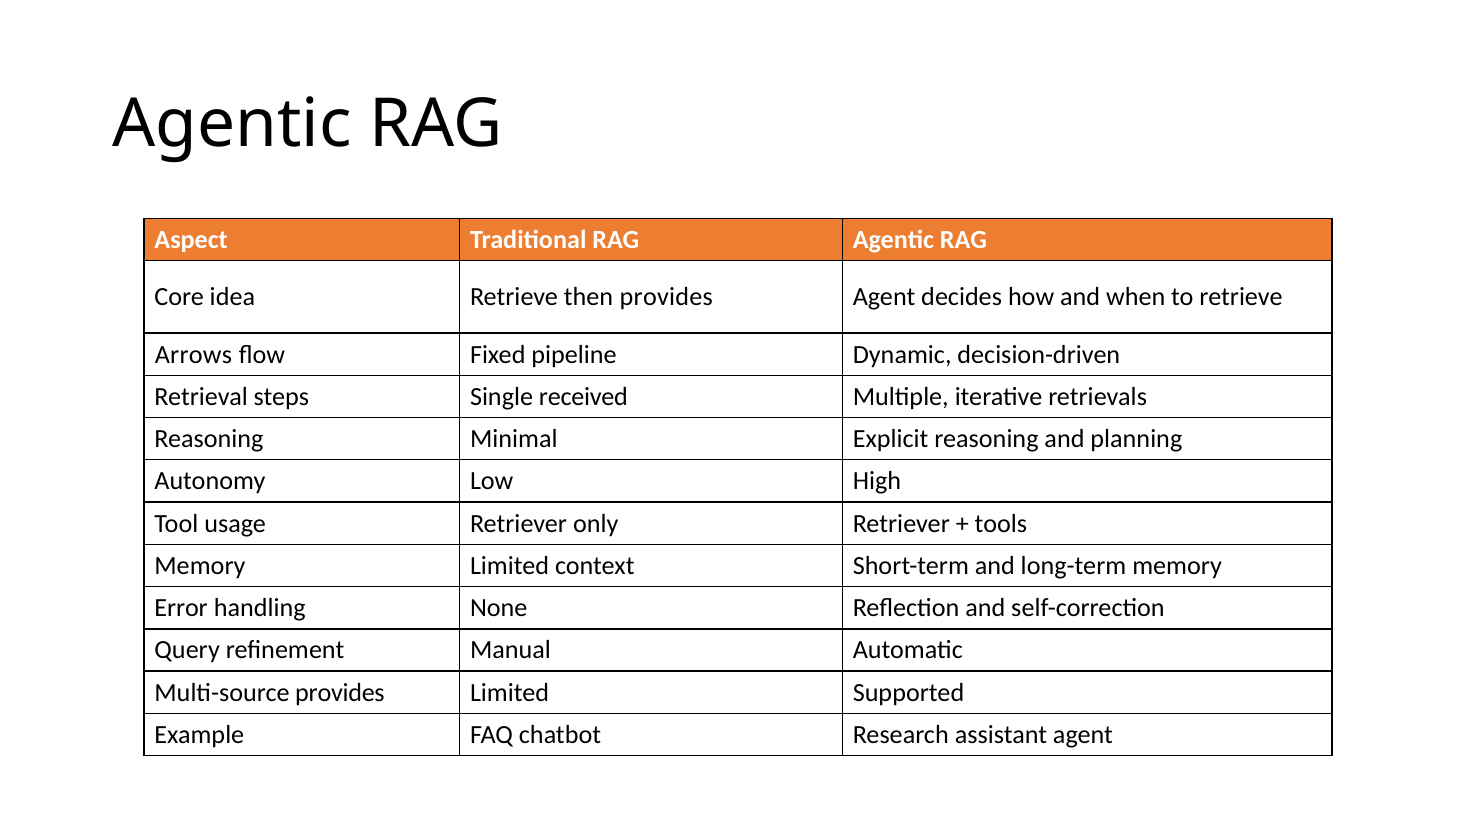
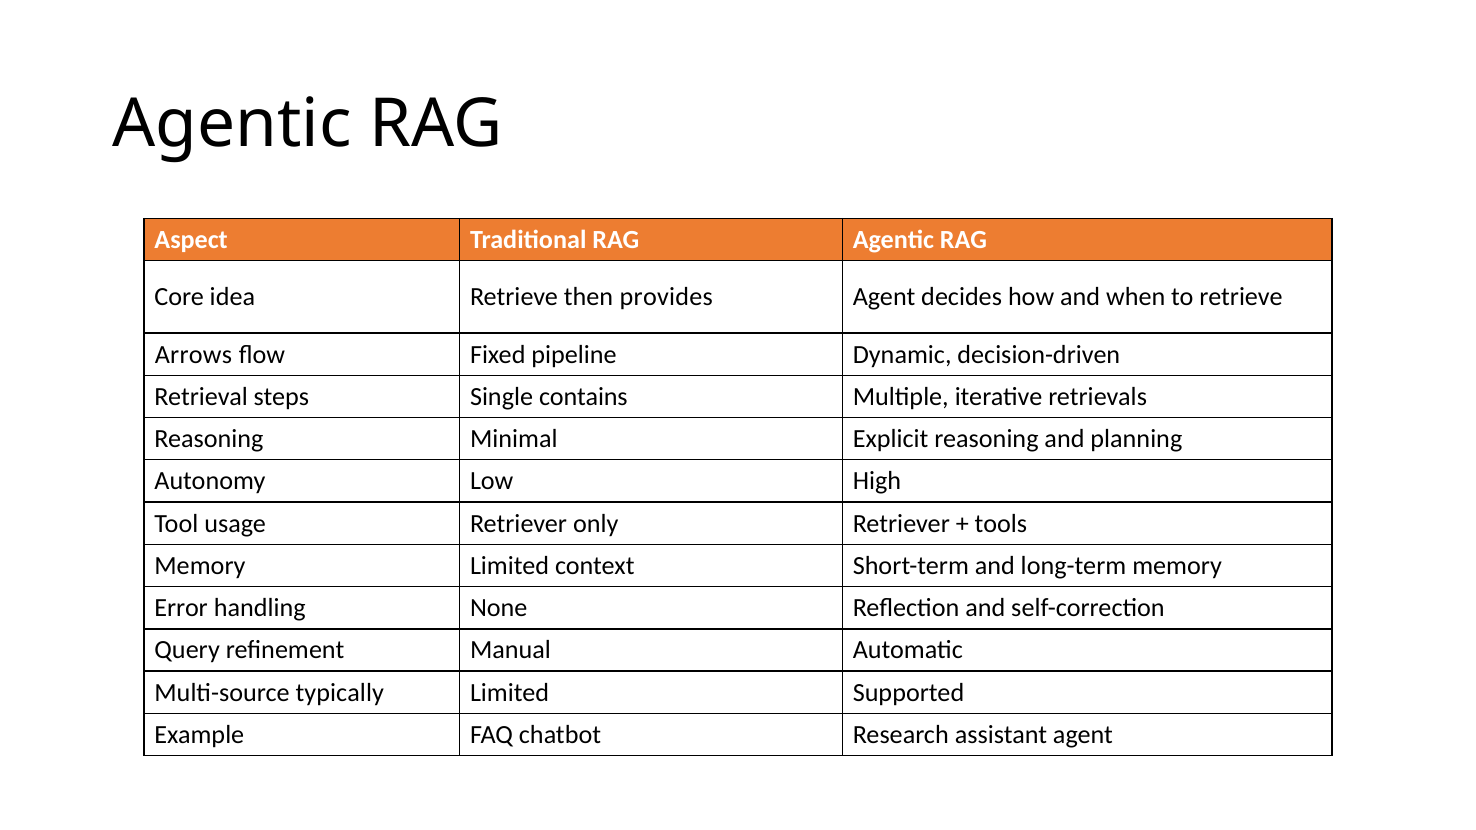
received: received -> contains (583, 397)
Multi-source provides: provides -> typically (340, 693)
